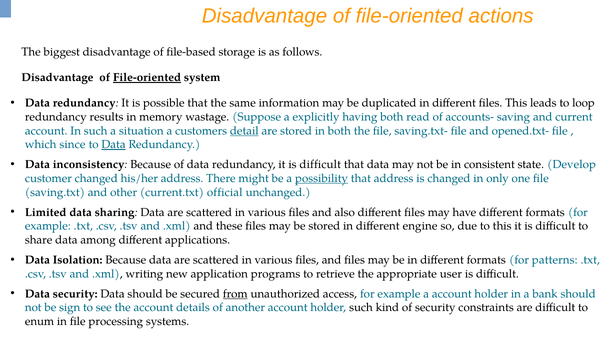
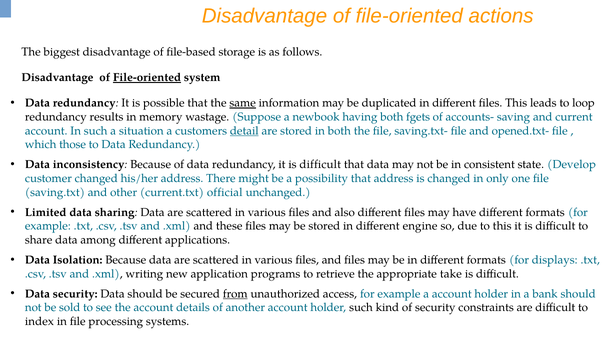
same underline: none -> present (243, 103)
explicitly: explicitly -> newbook (316, 117)
read: read -> fgets (418, 117)
since: since -> those (73, 145)
Data underline: present -> none (114, 145)
possibility underline: present -> none (322, 178)
patterns: patterns -> displays (555, 260)
user: user -> take (451, 274)
sign: sign -> sold (70, 307)
enum: enum -> index (39, 321)
